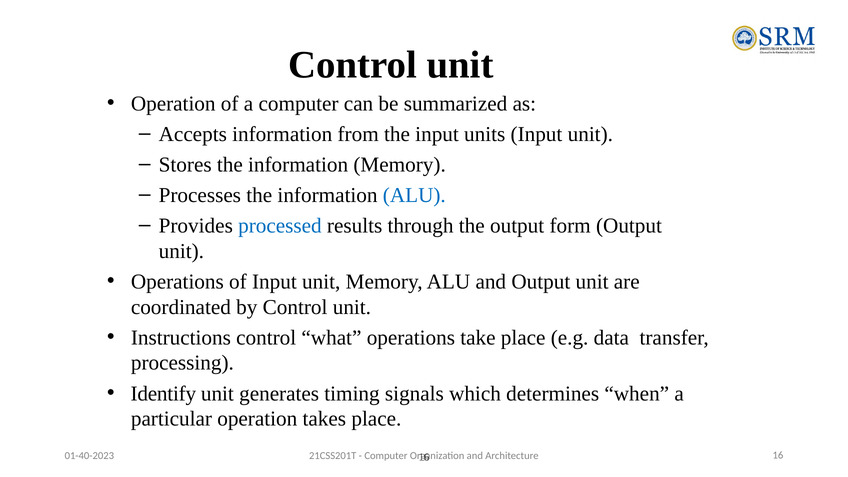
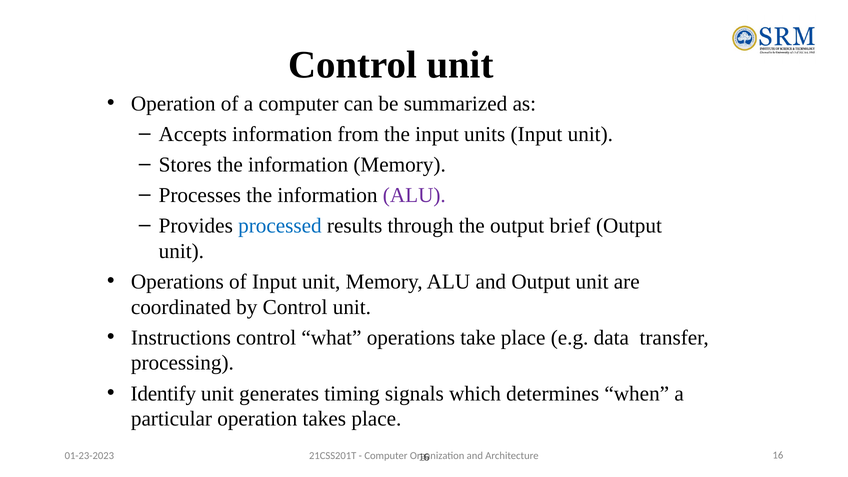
ALU colour: blue -> purple (414, 195)
form: form -> brief (570, 226)
01-40-2023: 01-40-2023 -> 01-23-2023 (89, 456)
